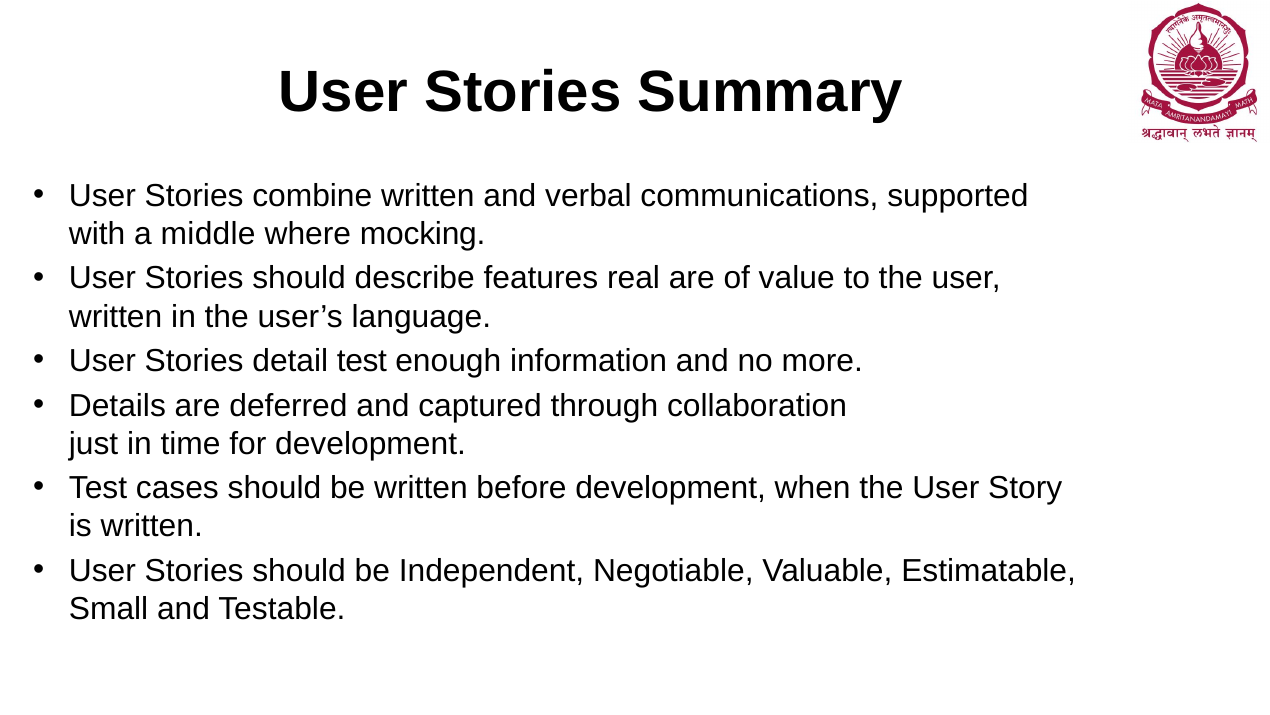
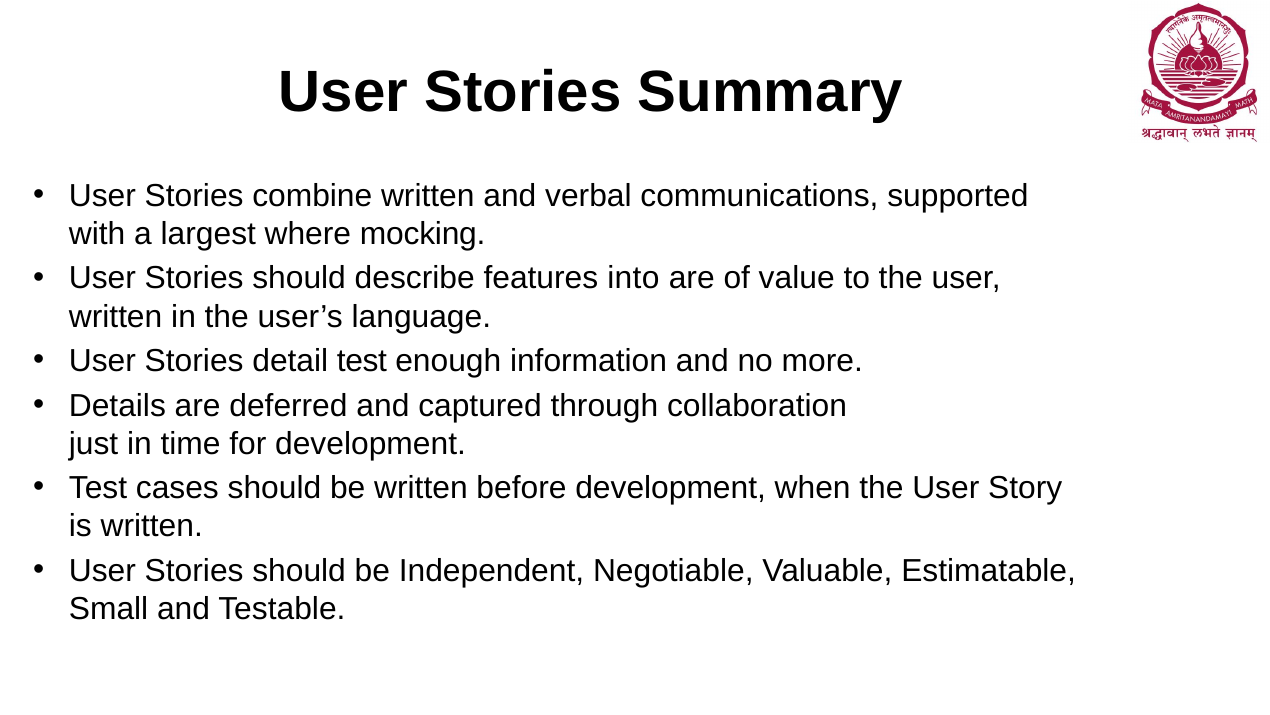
middle: middle -> largest (208, 234)
real: real -> into (633, 278)
